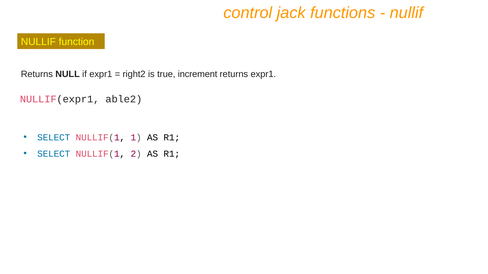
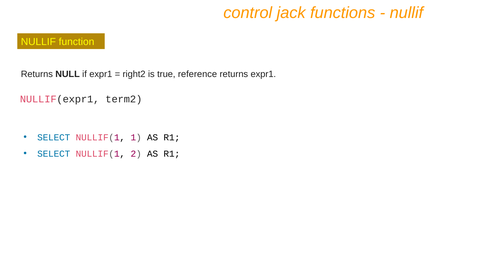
increment: increment -> reference (198, 74)
able2: able2 -> term2 (124, 99)
